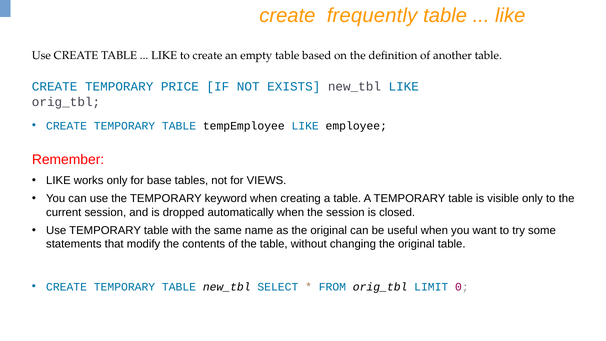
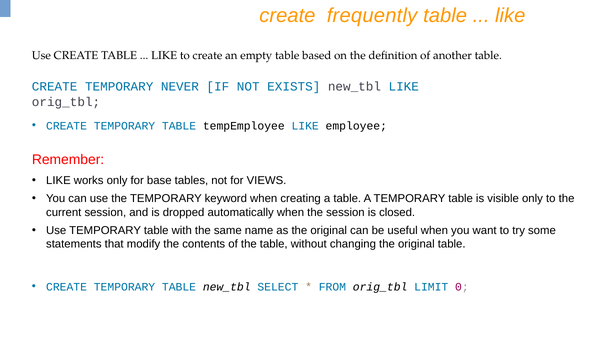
PRICE: PRICE -> NEVER (180, 87)
